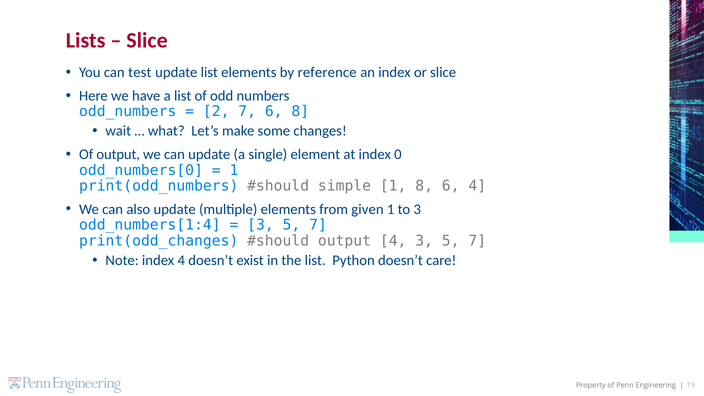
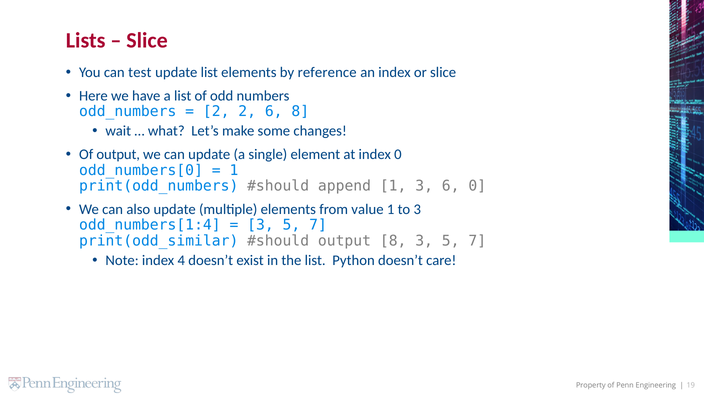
2 7: 7 -> 2 (247, 112)
simple: simple -> append (344, 186)
1 8: 8 -> 3 (424, 186)
6 4: 4 -> 0 (477, 186)
given: given -> value (367, 209)
print(odd_changes: print(odd_changes -> print(odd_similar (159, 241)
output 4: 4 -> 8 (393, 241)
